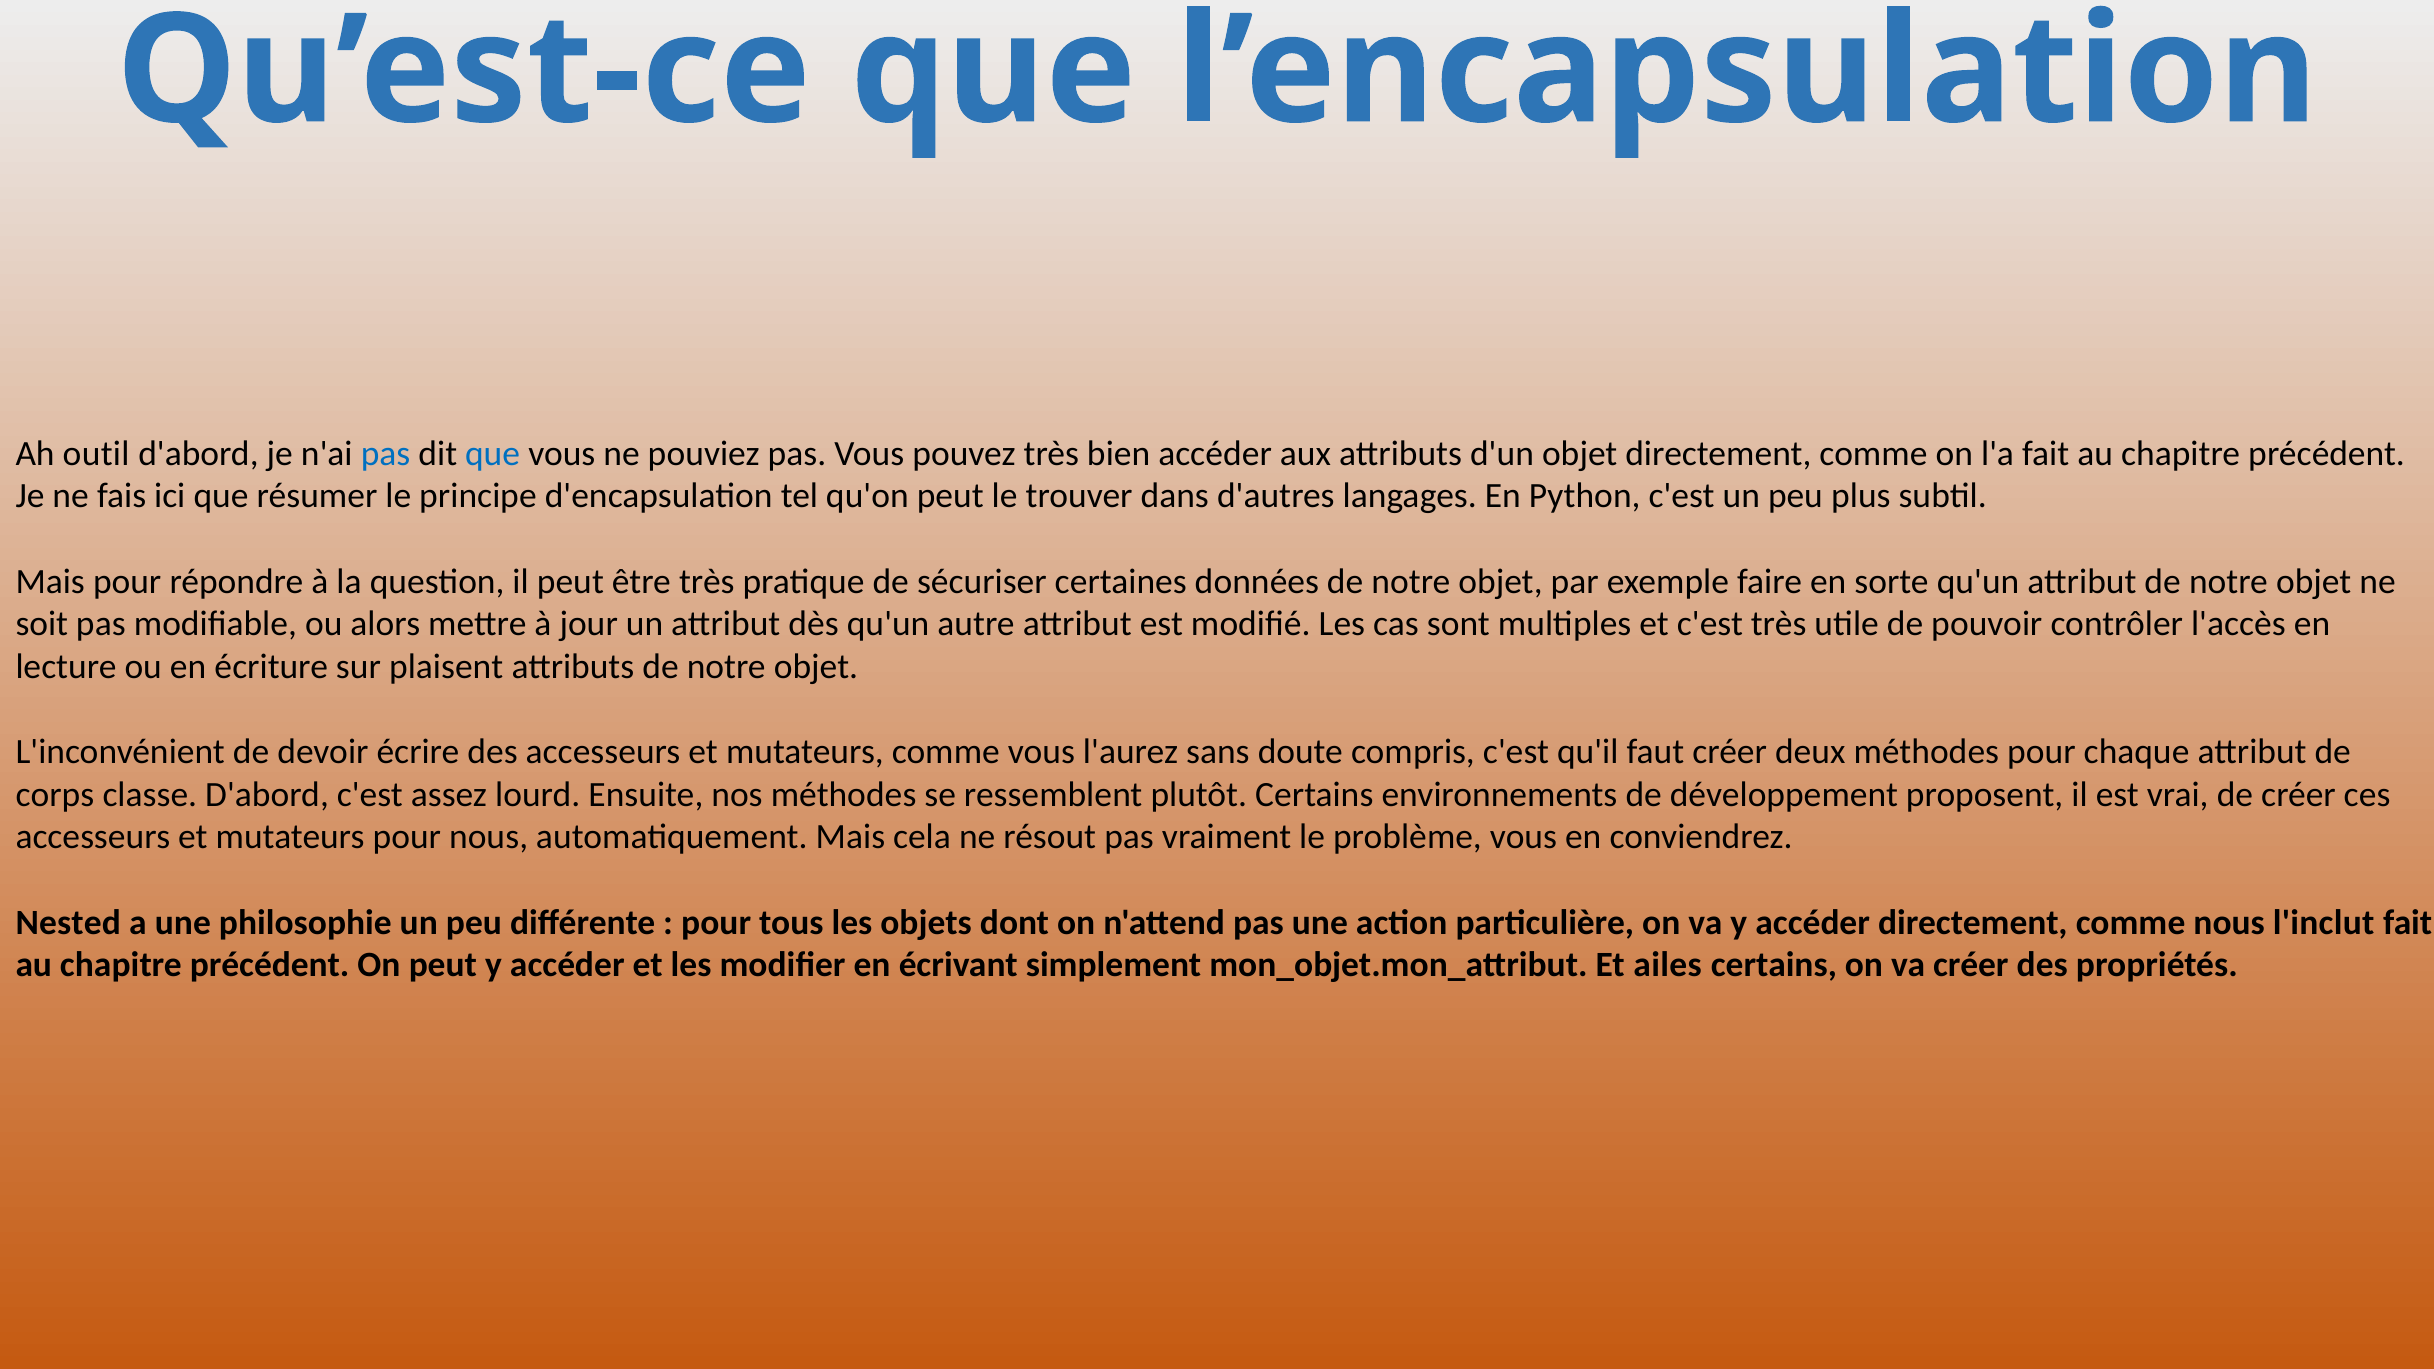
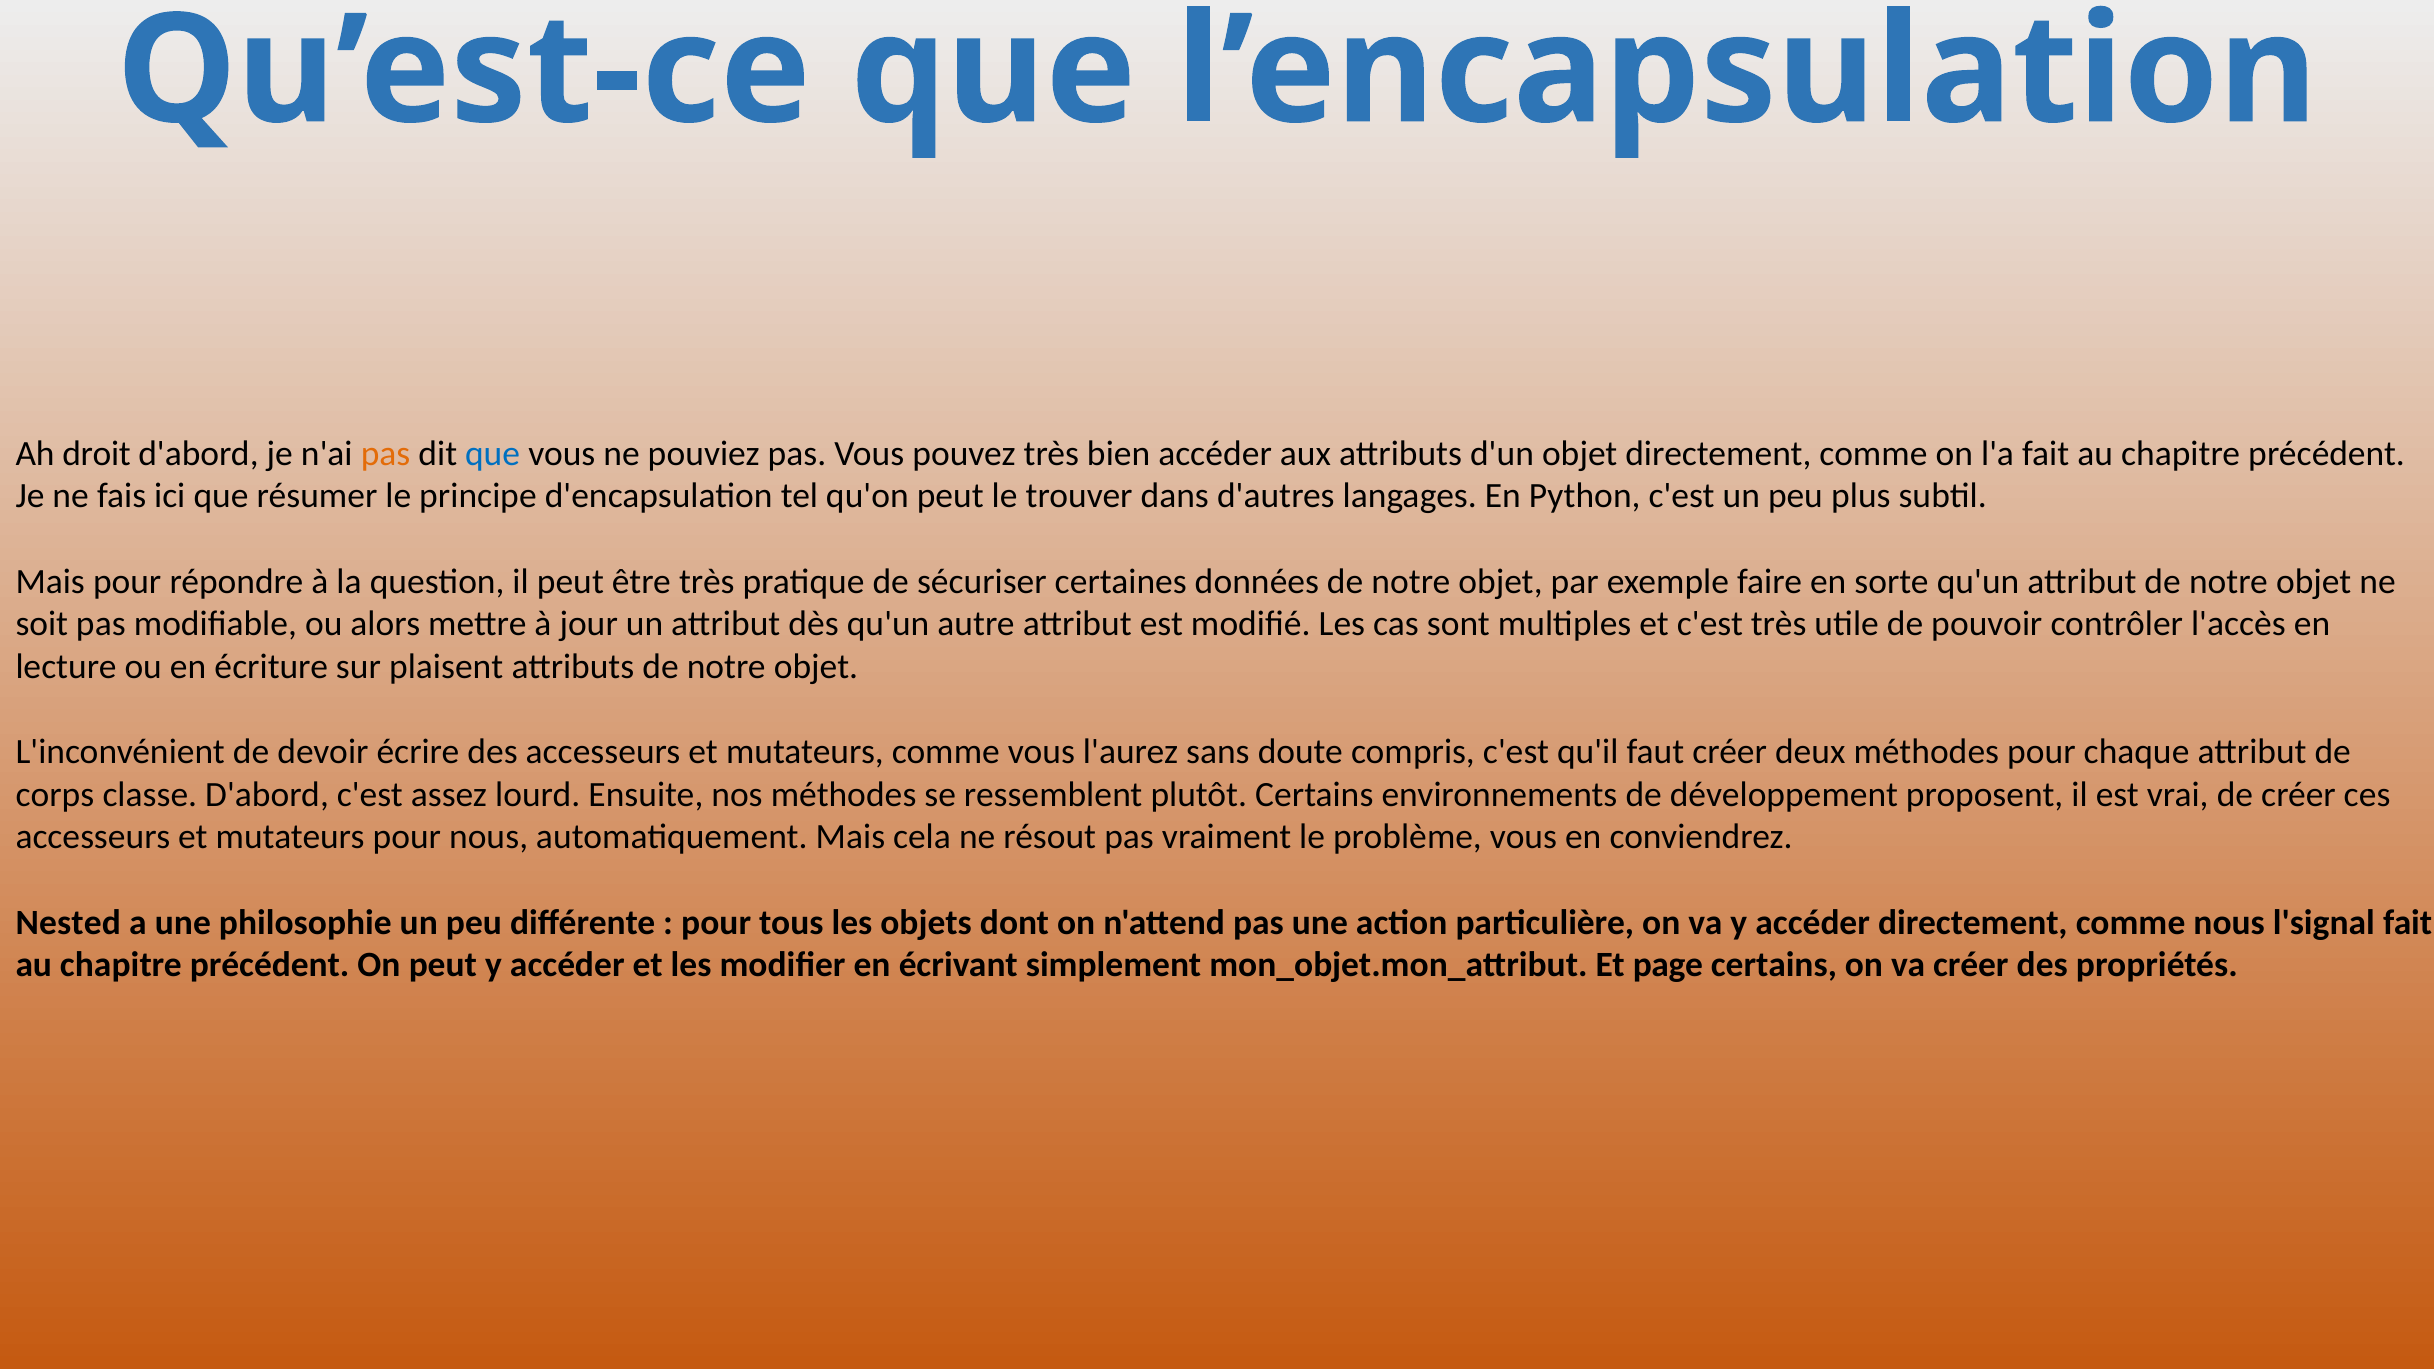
outil: outil -> droit (97, 454)
pas colour: blue -> orange (386, 454)
l'inclut: l'inclut -> l'signal (2324, 922)
ailes: ailes -> page (1668, 965)
